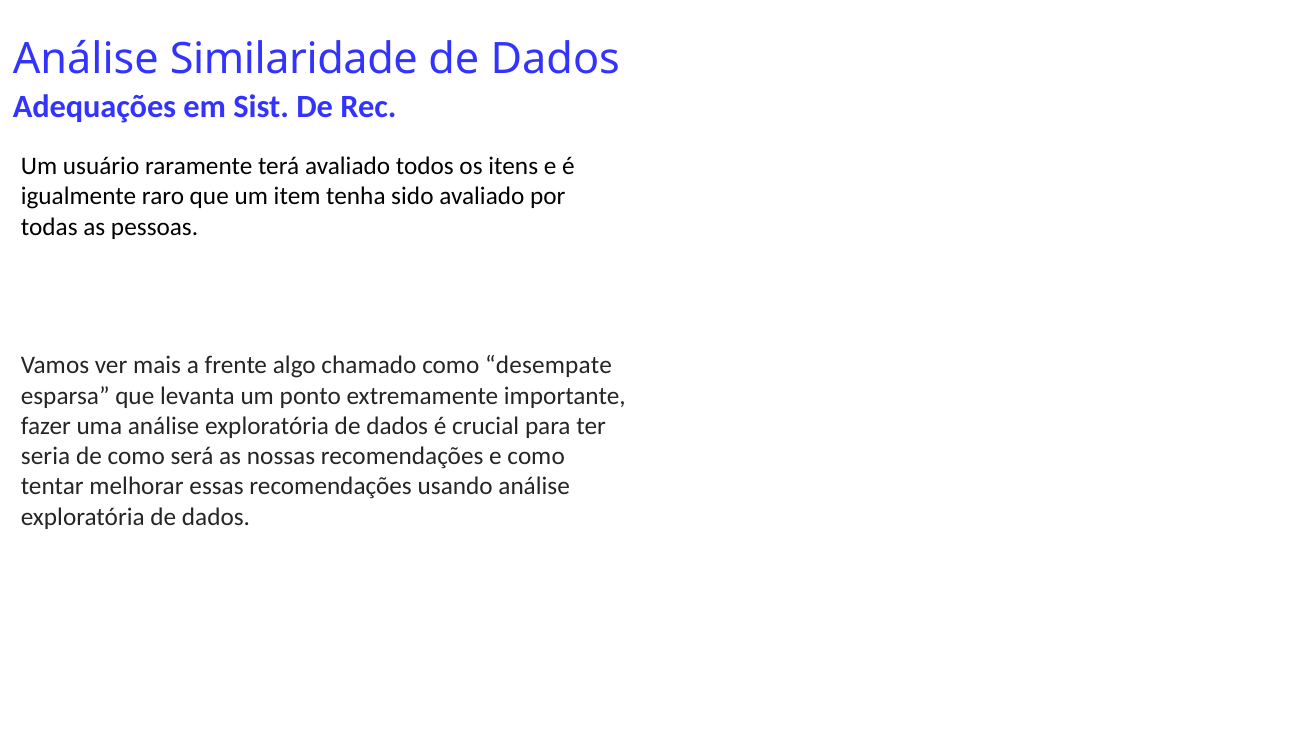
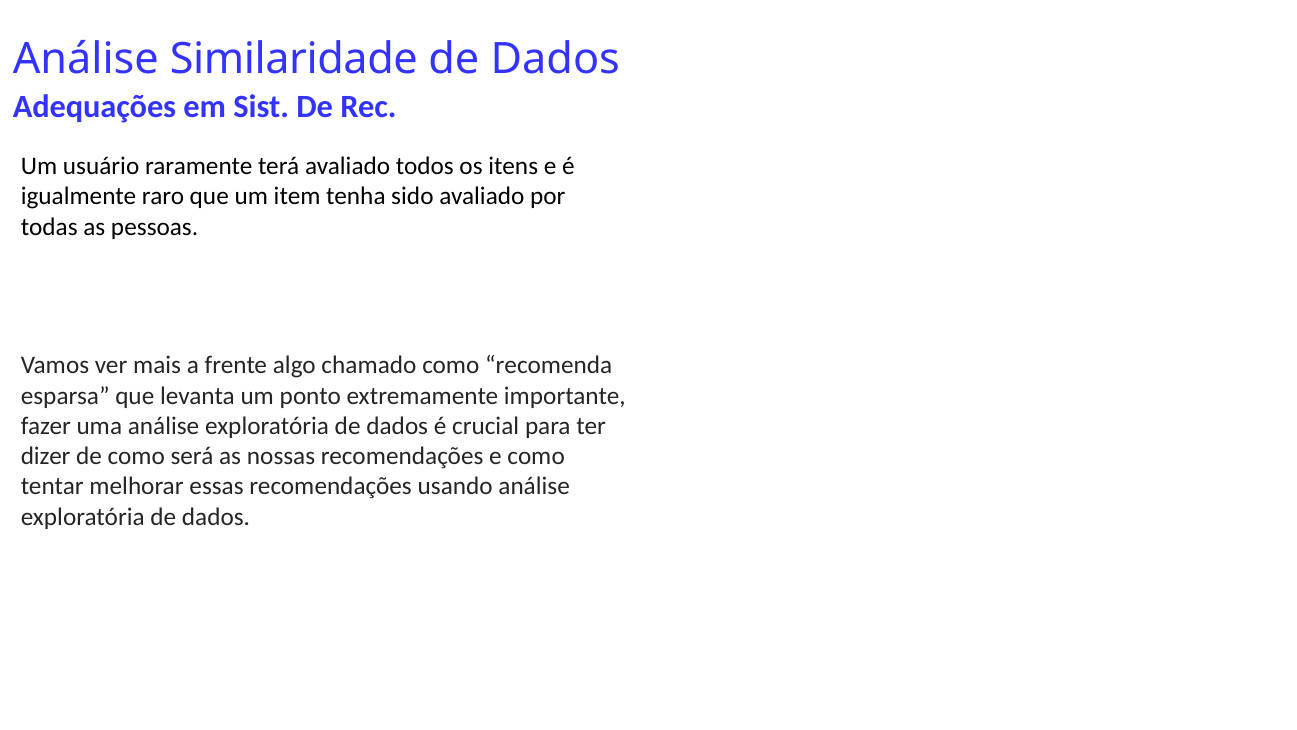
desempate: desempate -> recomenda (549, 365)
seria: seria -> dizer (46, 456)
